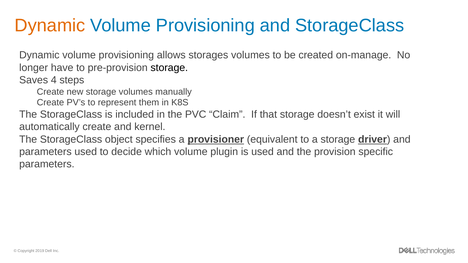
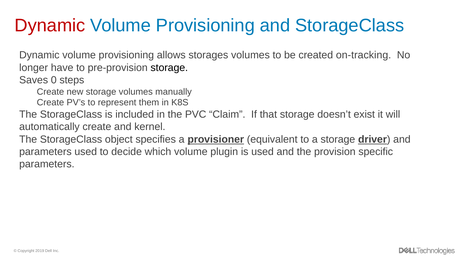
Dynamic colour: orange -> red (50, 25)
on-manage: on-manage -> on-tracking (364, 55)
4: 4 -> 0 (54, 80)
